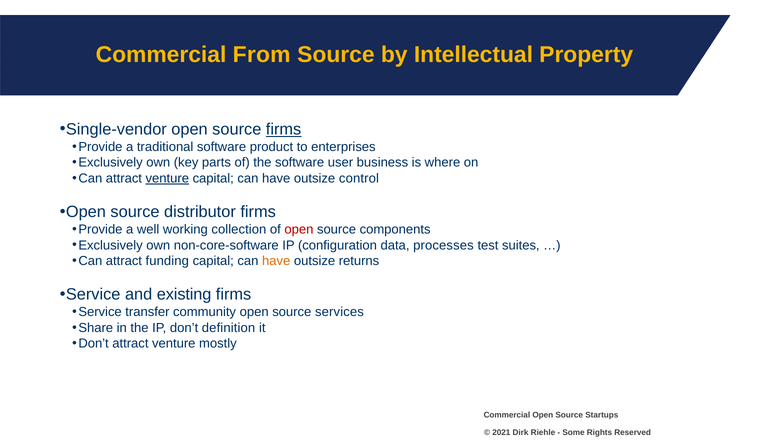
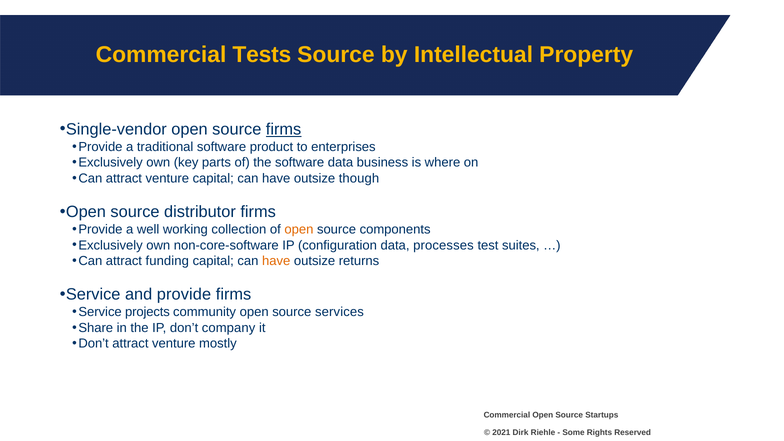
From: From -> Tests (262, 55)
software user: user -> data (341, 163)
venture underline: present -> none (167, 178)
control: control -> though (359, 178)
open colour: red -> orange (299, 229)
and existing: existing -> provide (184, 294)
transfer: transfer -> projects (147, 312)
definition: definition -> company (229, 328)
